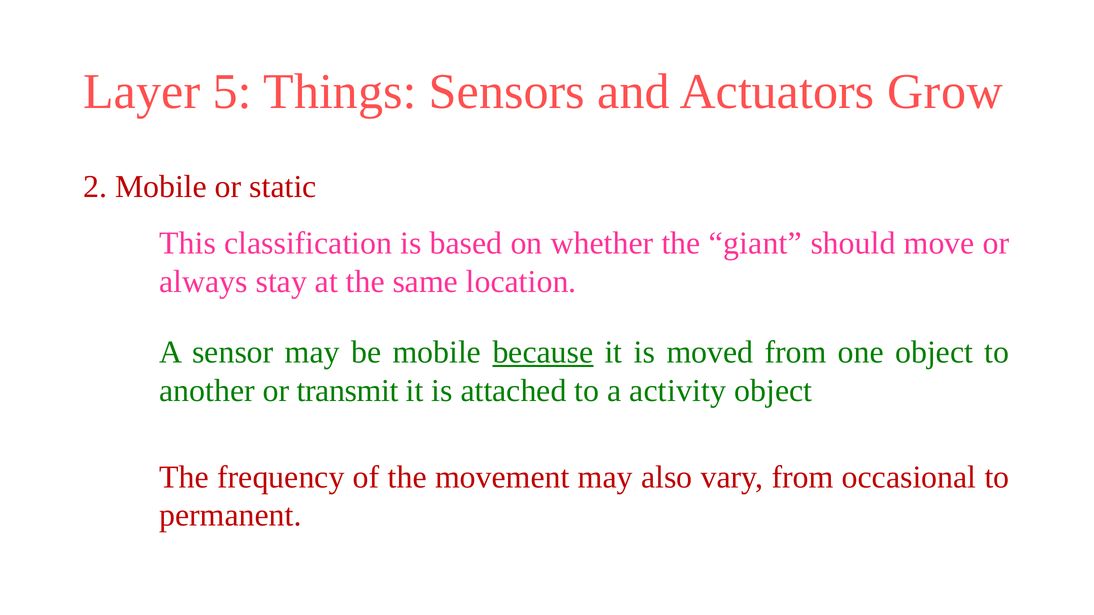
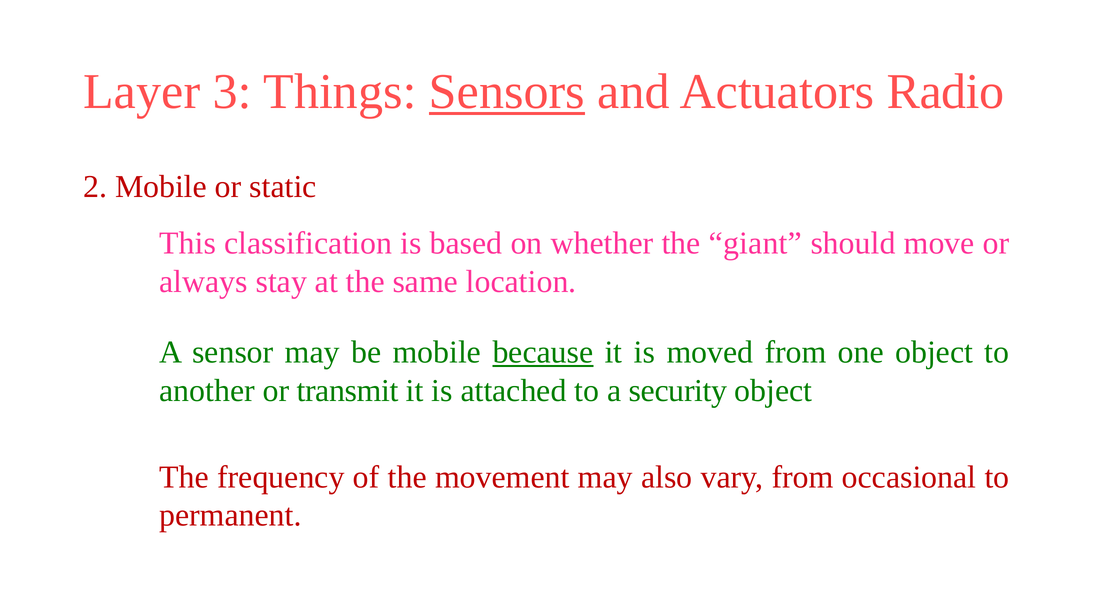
5: 5 -> 3 (232, 92)
Sensors underline: none -> present (507, 92)
Grow: Grow -> Radio (946, 92)
activity: activity -> security (678, 391)
